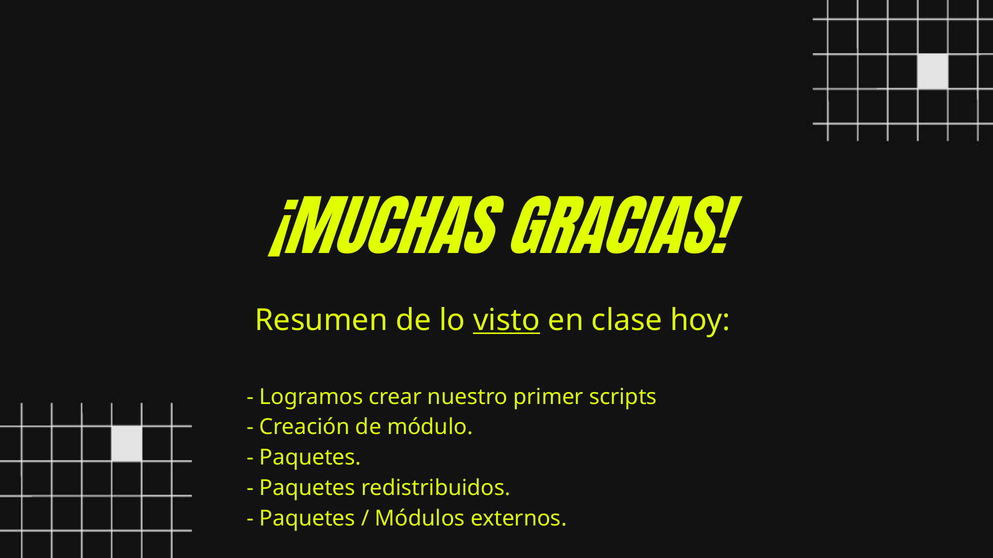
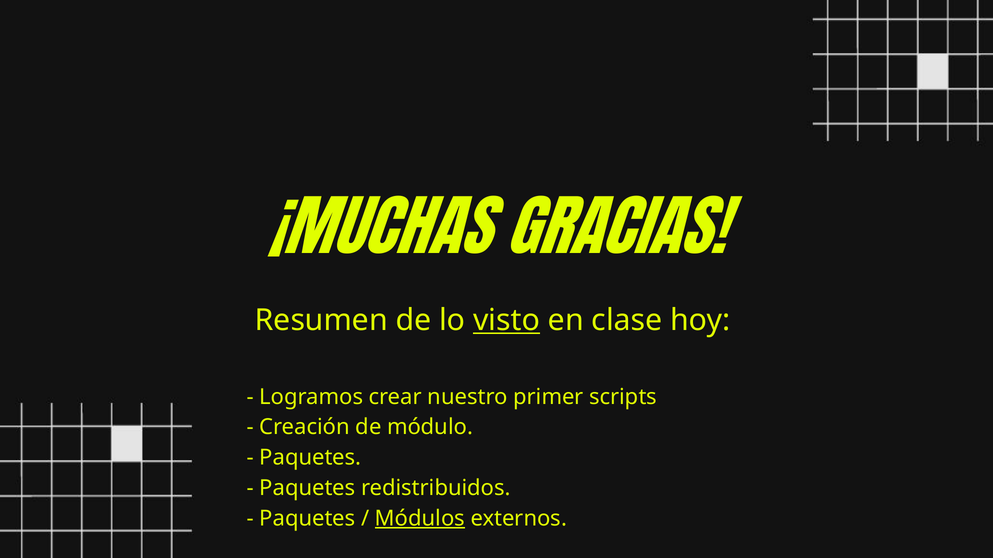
Módulos underline: none -> present (420, 519)
